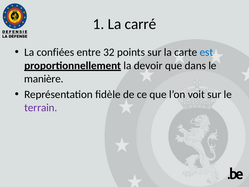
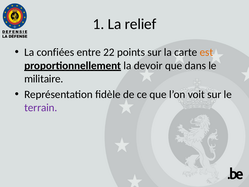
carré: carré -> relief (141, 24)
32: 32 -> 22 (109, 52)
est colour: blue -> orange (206, 52)
manière: manière -> militaire (44, 79)
